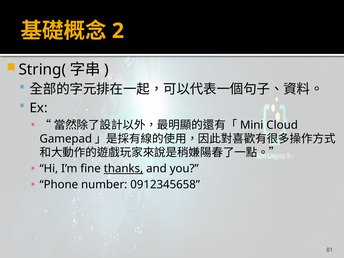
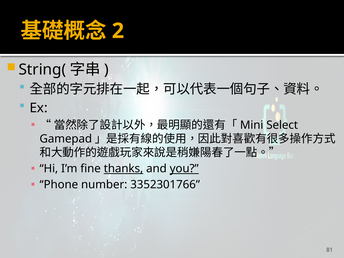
Cloud: Cloud -> Select (282, 125)
you underline: none -> present (184, 169)
0912345658: 0912345658 -> 3352301766 (165, 185)
